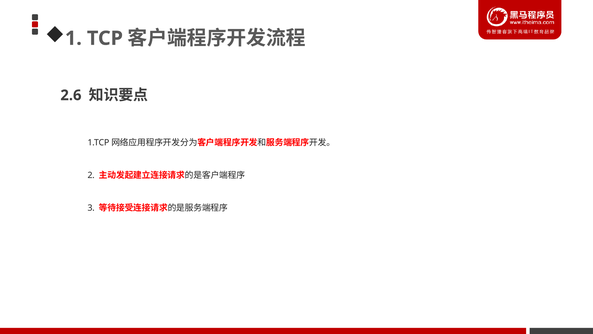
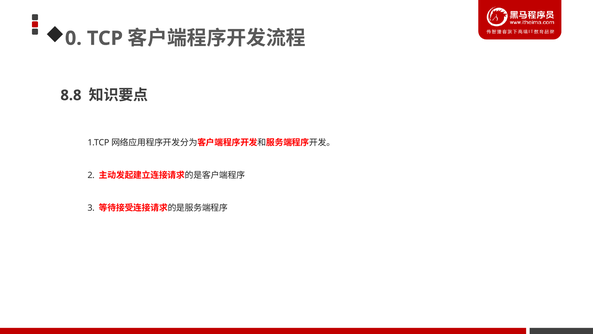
1: 1 -> 0 (73, 38)
2.6: 2.6 -> 8.8 (71, 95)
